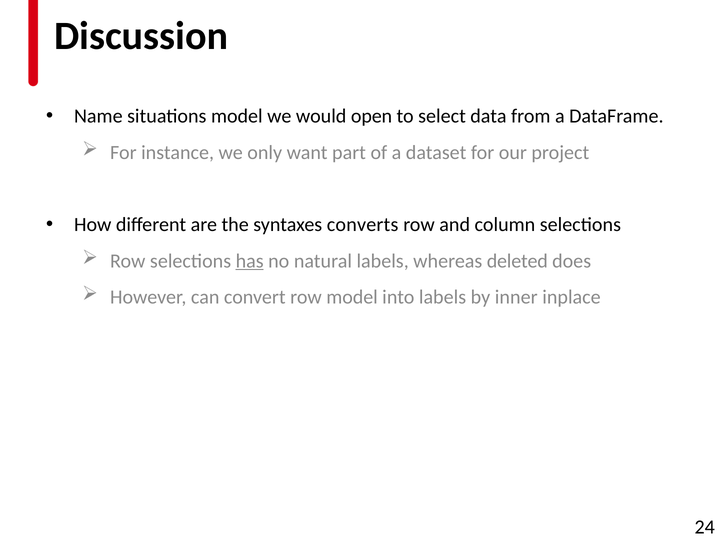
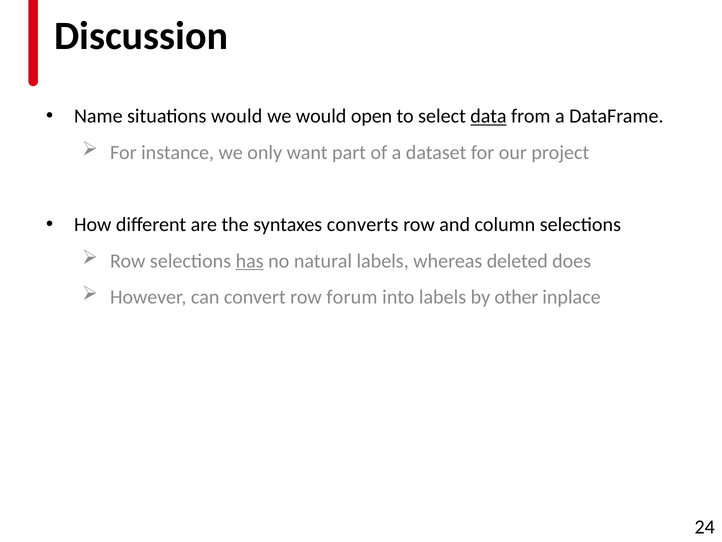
situations model: model -> would (237, 116)
data underline: none -> present (488, 116)
row model: model -> forum (352, 297)
inner: inner -> other (516, 297)
